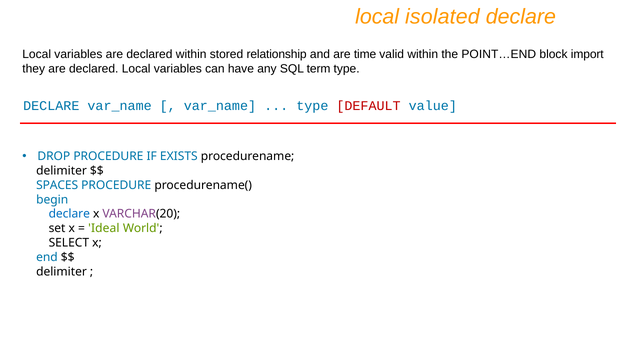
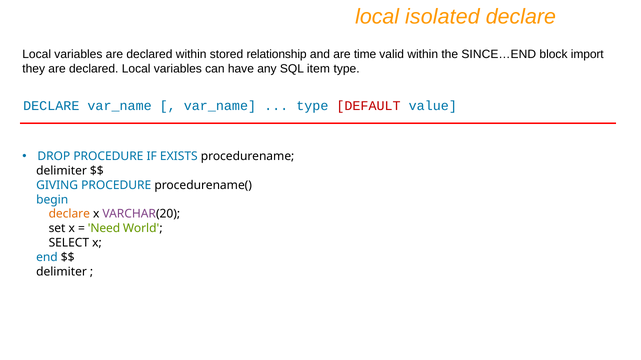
POINT…END: POINT…END -> SINCE…END (499, 54)
term: term -> item (318, 69)
SPACES: SPACES -> GIVING (57, 185)
declare colour: blue -> orange (69, 214)
Ideal: Ideal -> Need (104, 229)
